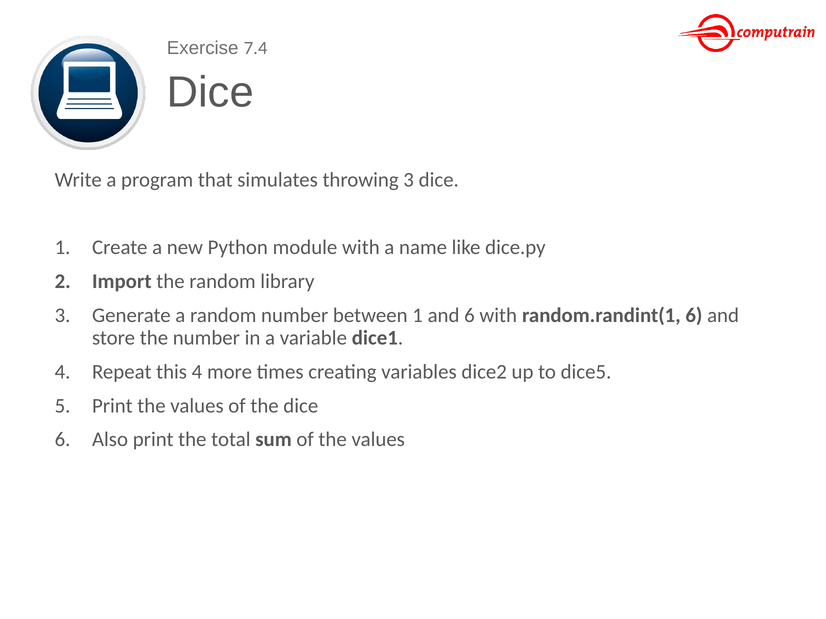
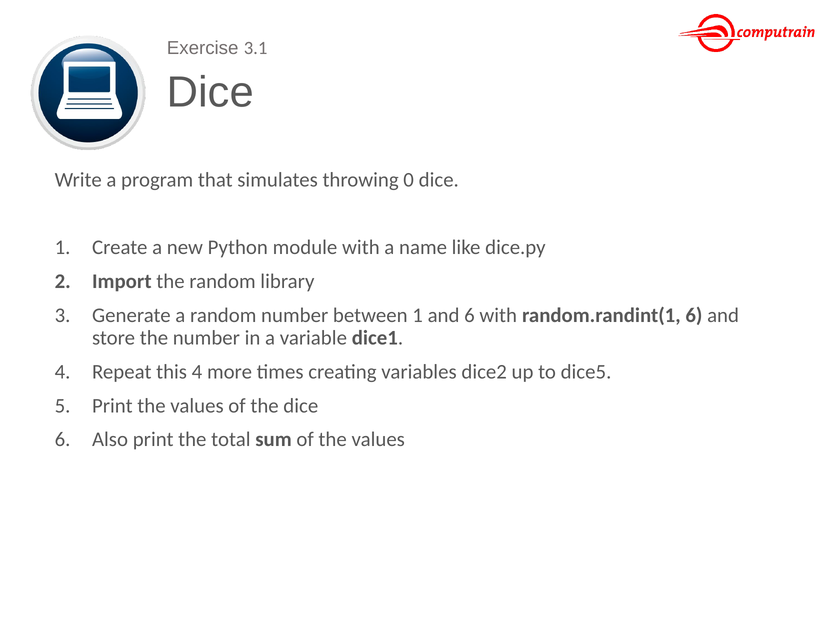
7.4: 7.4 -> 3.1 (256, 48)
throwing 3: 3 -> 0 (409, 180)
